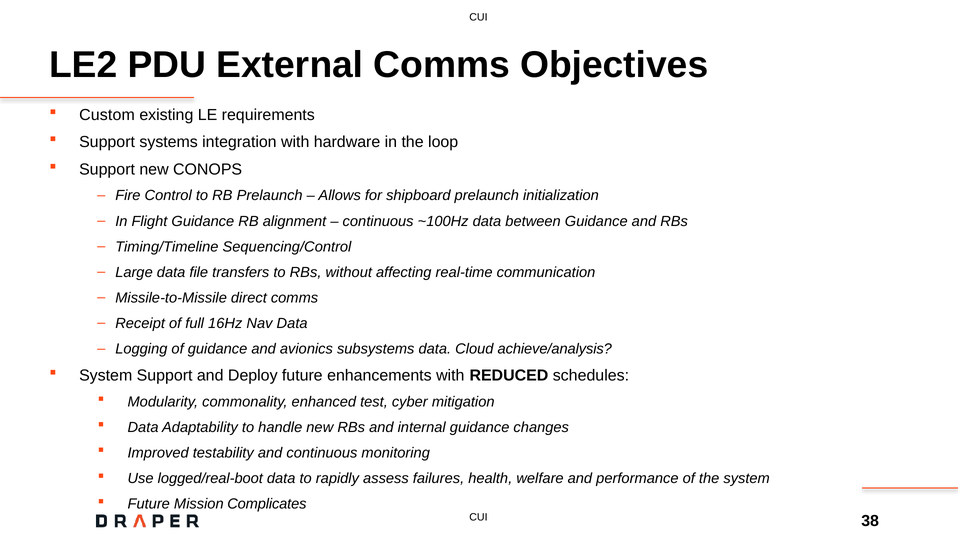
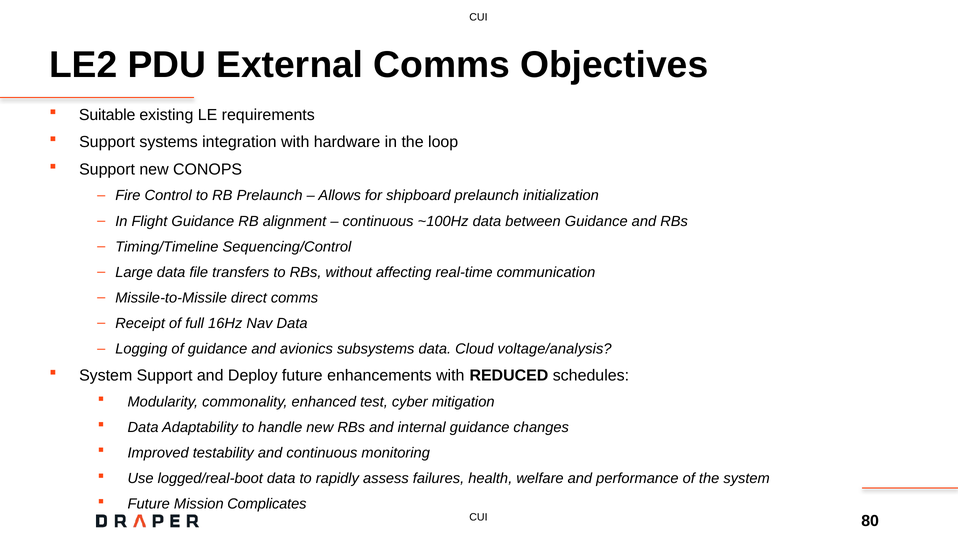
Custom: Custom -> Suitable (107, 115)
achieve/analysis: achieve/analysis -> voltage/analysis (555, 349)
38: 38 -> 80 (870, 521)
